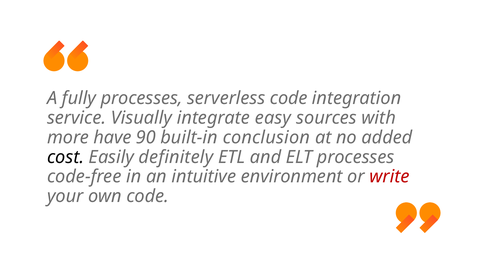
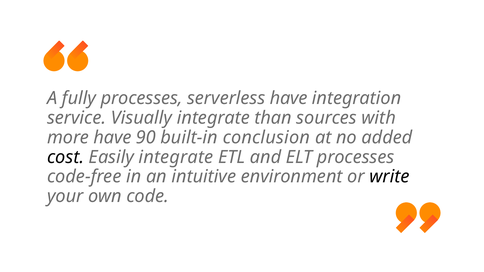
serverless code: code -> have (289, 98)
easy: easy -> than (273, 118)
Easily definitely: definitely -> integrate (176, 157)
write colour: red -> black (389, 177)
